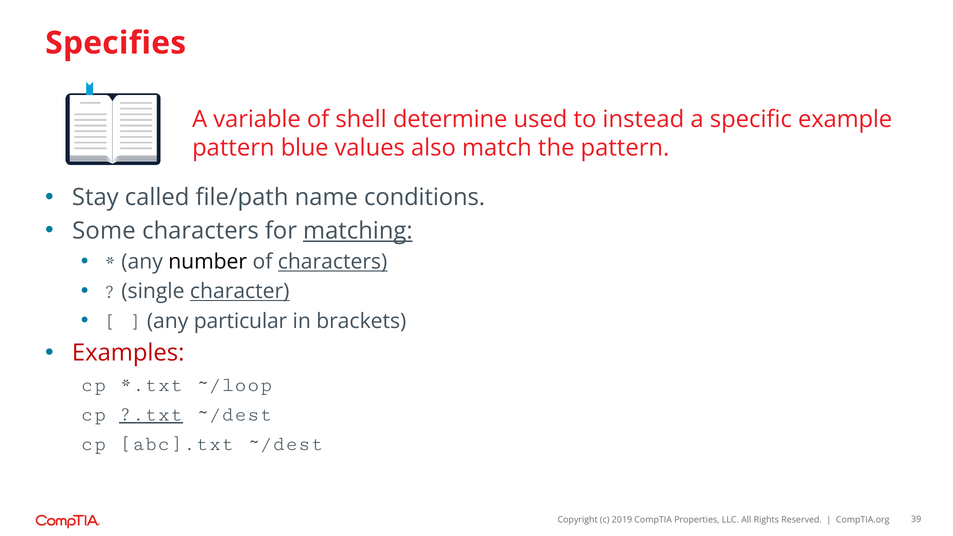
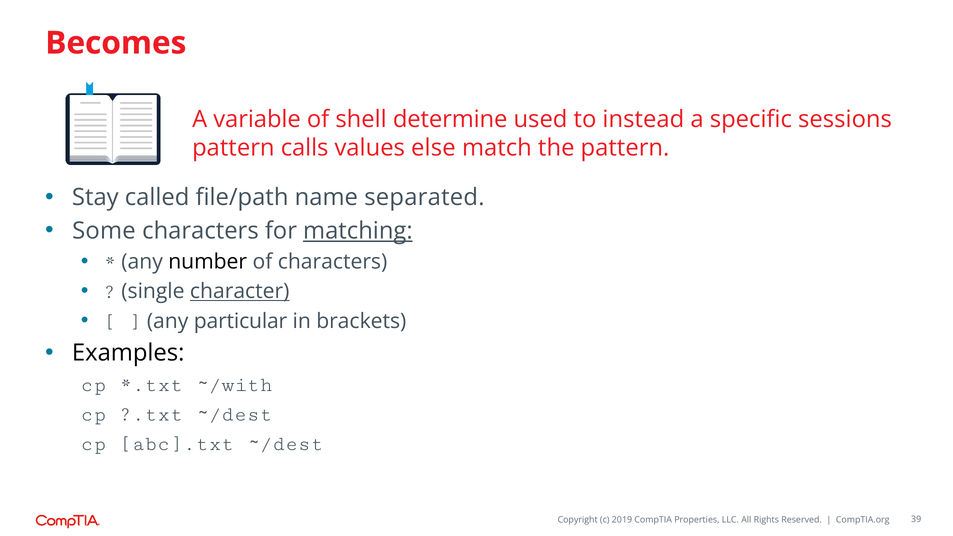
Specifies: Specifies -> Becomes (116, 43)
example: example -> sessions (845, 119)
blue: blue -> calls (305, 148)
also: also -> else (433, 148)
conditions: conditions -> separated (424, 198)
characters underline: present -> none (333, 262)
Examples colour: red -> black (128, 353)
~/loop: ~/loop -> ~/with (234, 384)
?.txt underline: present -> none (151, 414)
